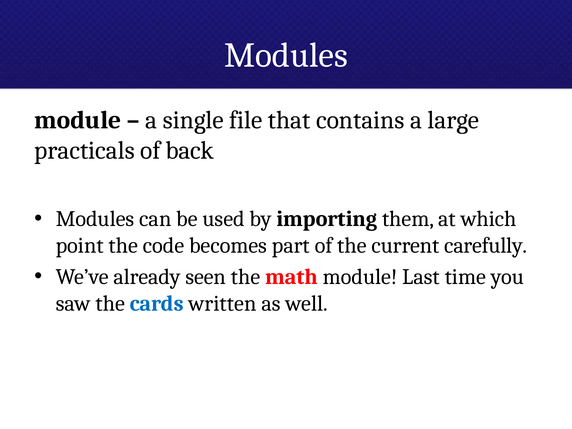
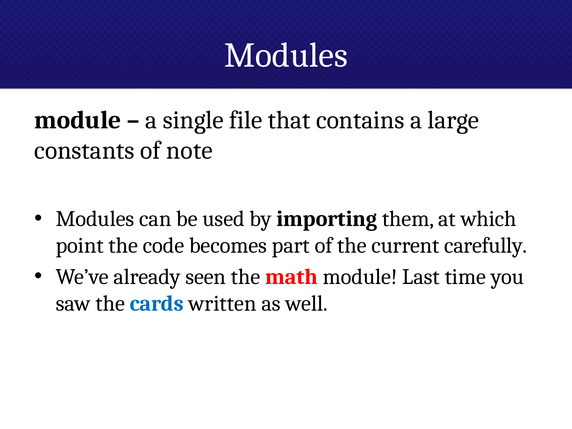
practicals: practicals -> constants (84, 151)
back: back -> note (189, 151)
